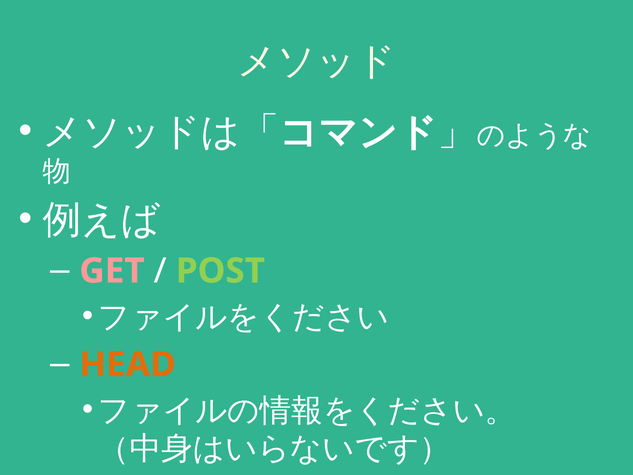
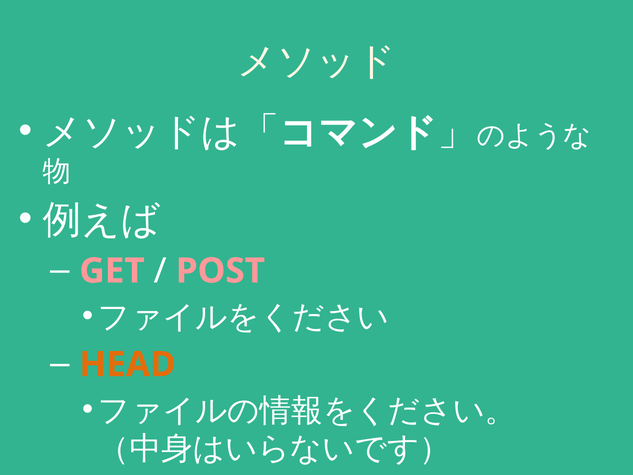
POST colour: light green -> pink (220, 271)
